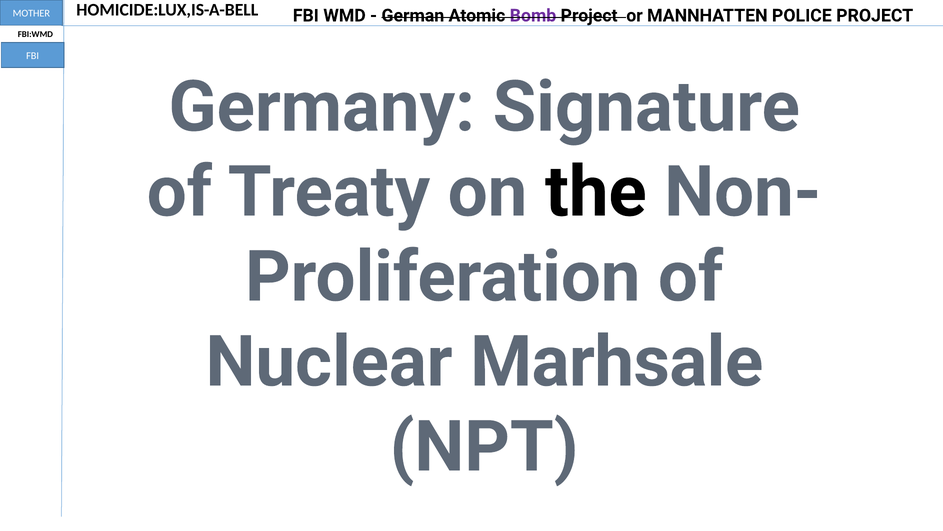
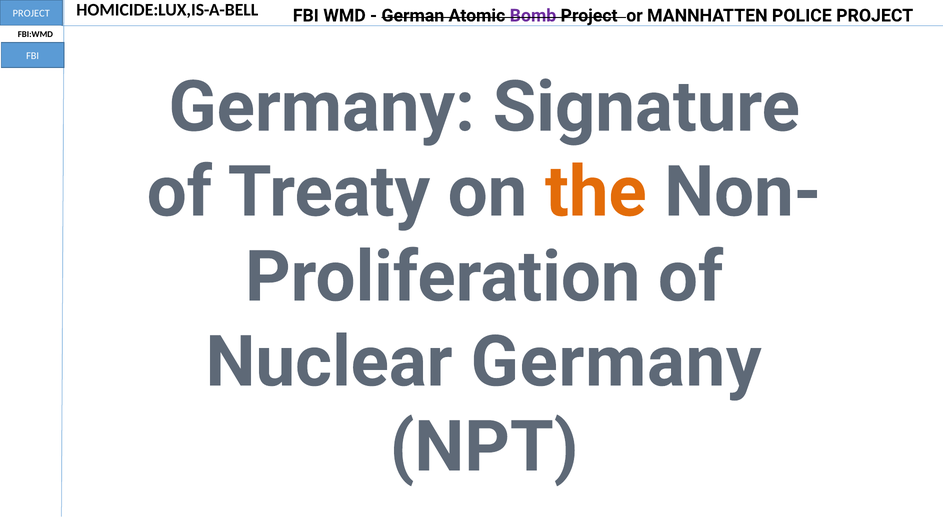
MOTHER: MOTHER -> PROJECT (31, 13)
the colour: black -> orange (596, 192)
Nuclear Marhsale: Marhsale -> Germany (616, 362)
